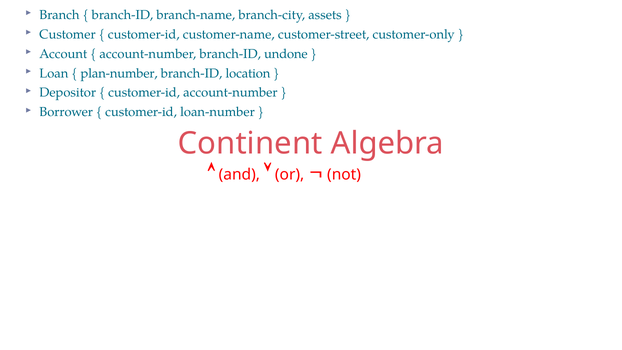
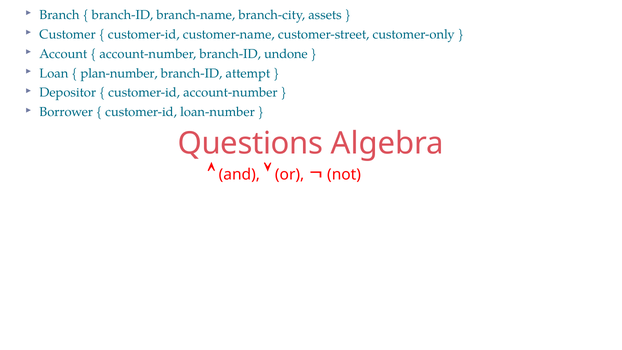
location: location -> attempt (248, 73)
Continent: Continent -> Questions (250, 144)
